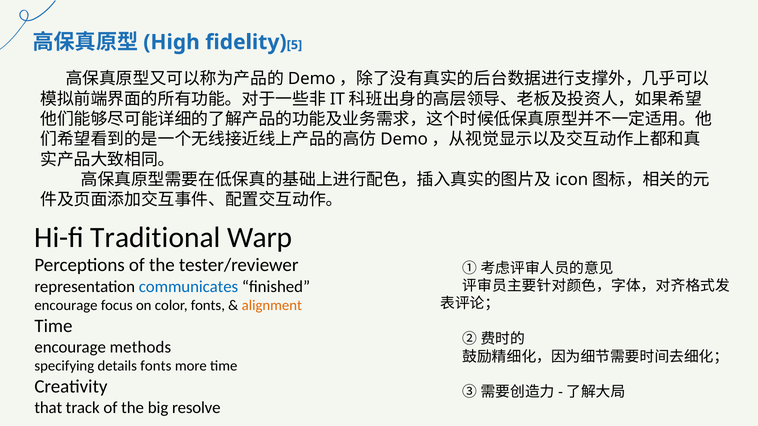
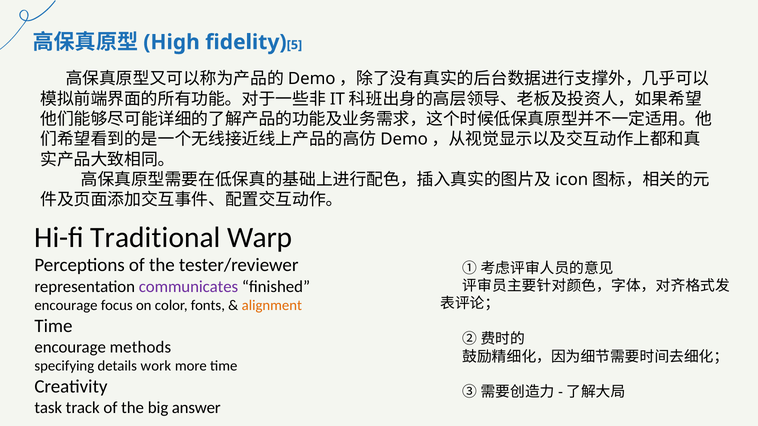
communicates colour: blue -> purple (188, 287)
details fonts: fonts -> work (156, 366)
that: that -> task (48, 408)
resolve: resolve -> answer (196, 408)
